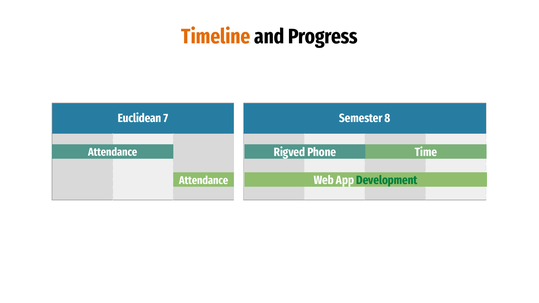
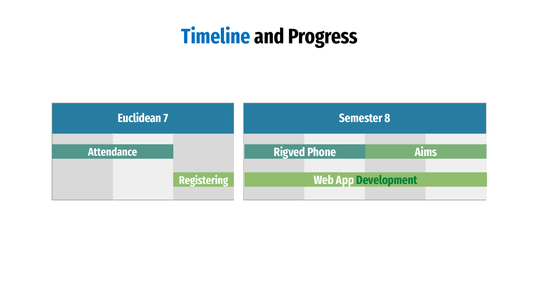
Timeline colour: orange -> blue (216, 37)
Time: Time -> Aims (426, 152)
Attendance: Attendance -> Registering (204, 180)
